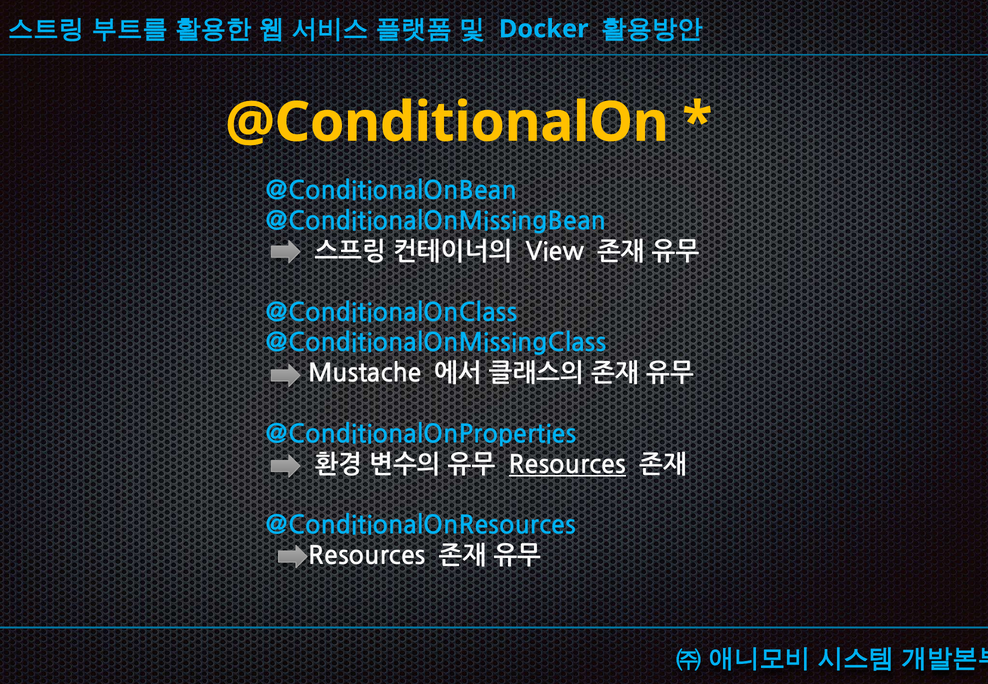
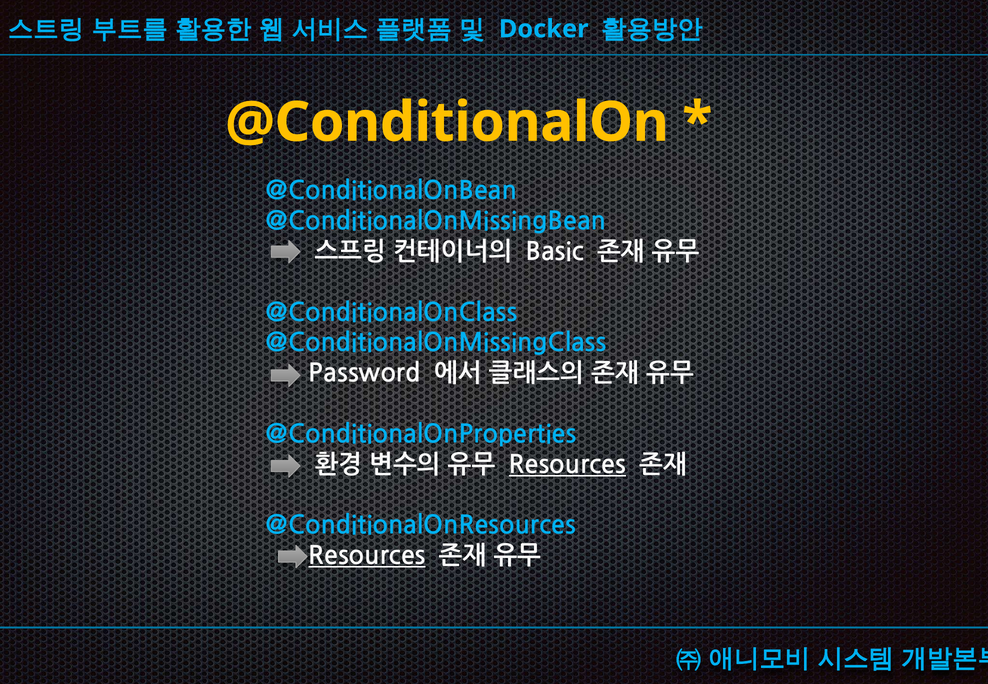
View: View -> Basic (555, 252)
Mustache: Mustache -> Password (365, 374)
Resources underline: none -> present (367, 556)
